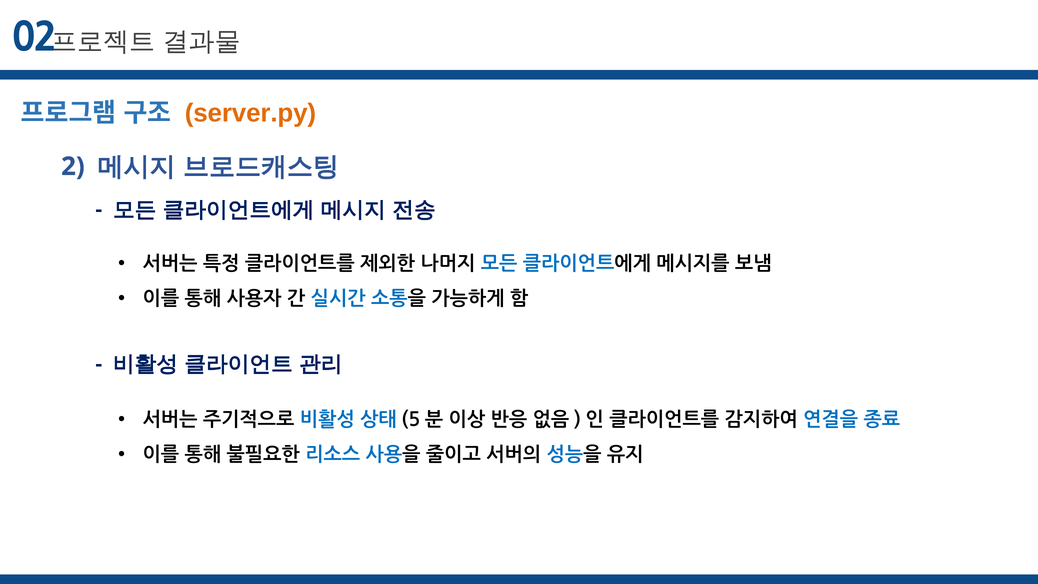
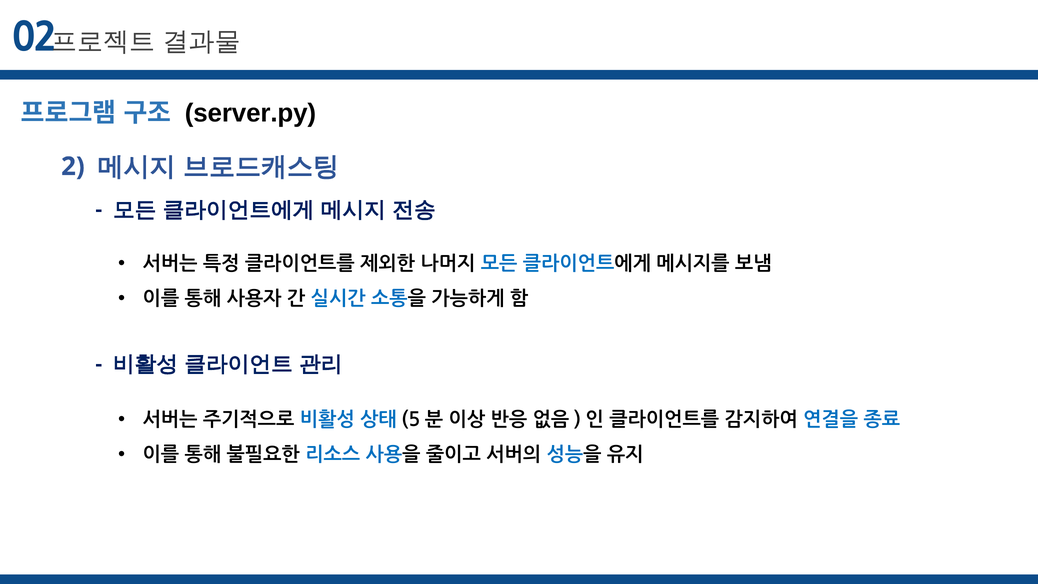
server.py colour: orange -> black (250, 113)
